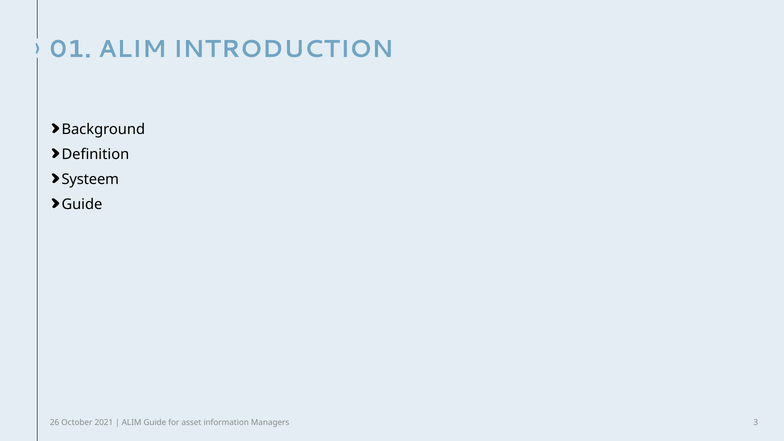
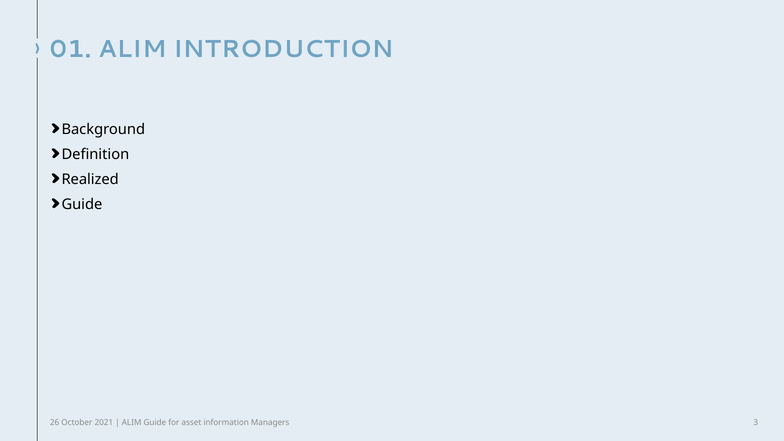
Systeem: Systeem -> Realized (90, 179)
